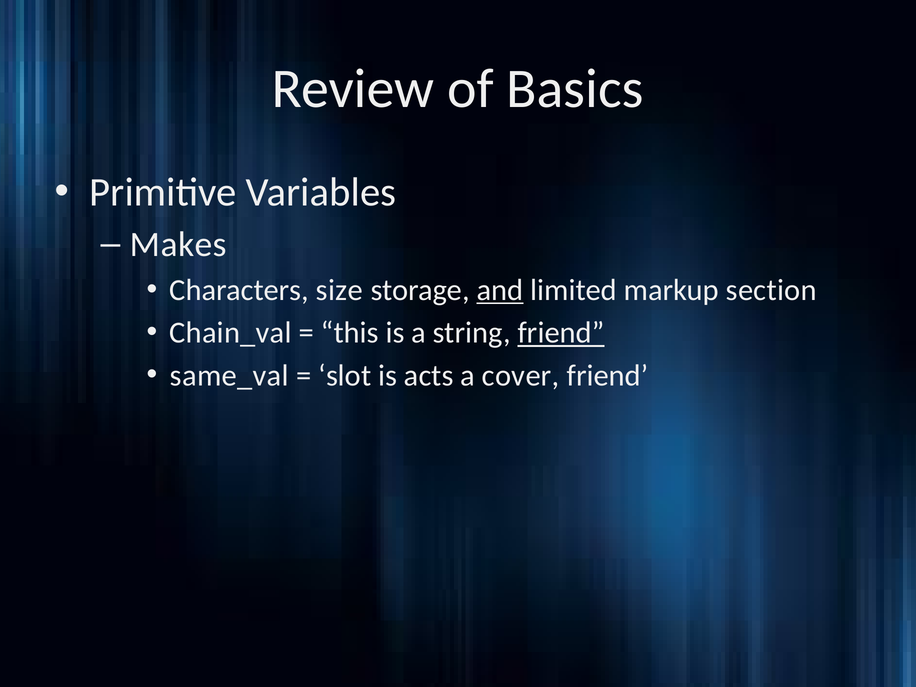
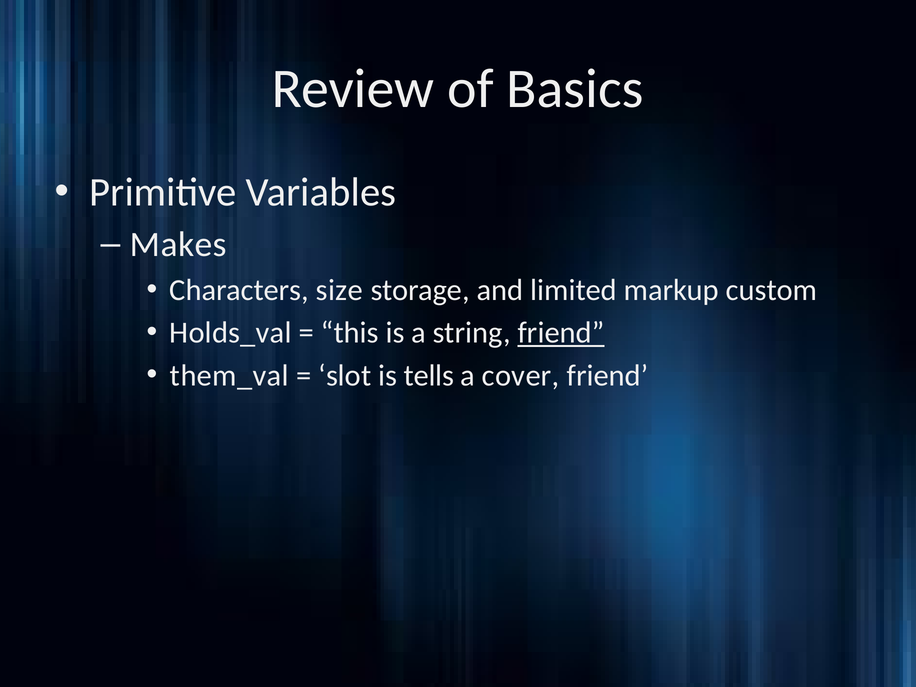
and underline: present -> none (500, 290)
section: section -> custom (772, 290)
Chain_val: Chain_val -> Holds_val (231, 333)
same_val: same_val -> them_val (229, 376)
acts: acts -> tells (429, 376)
